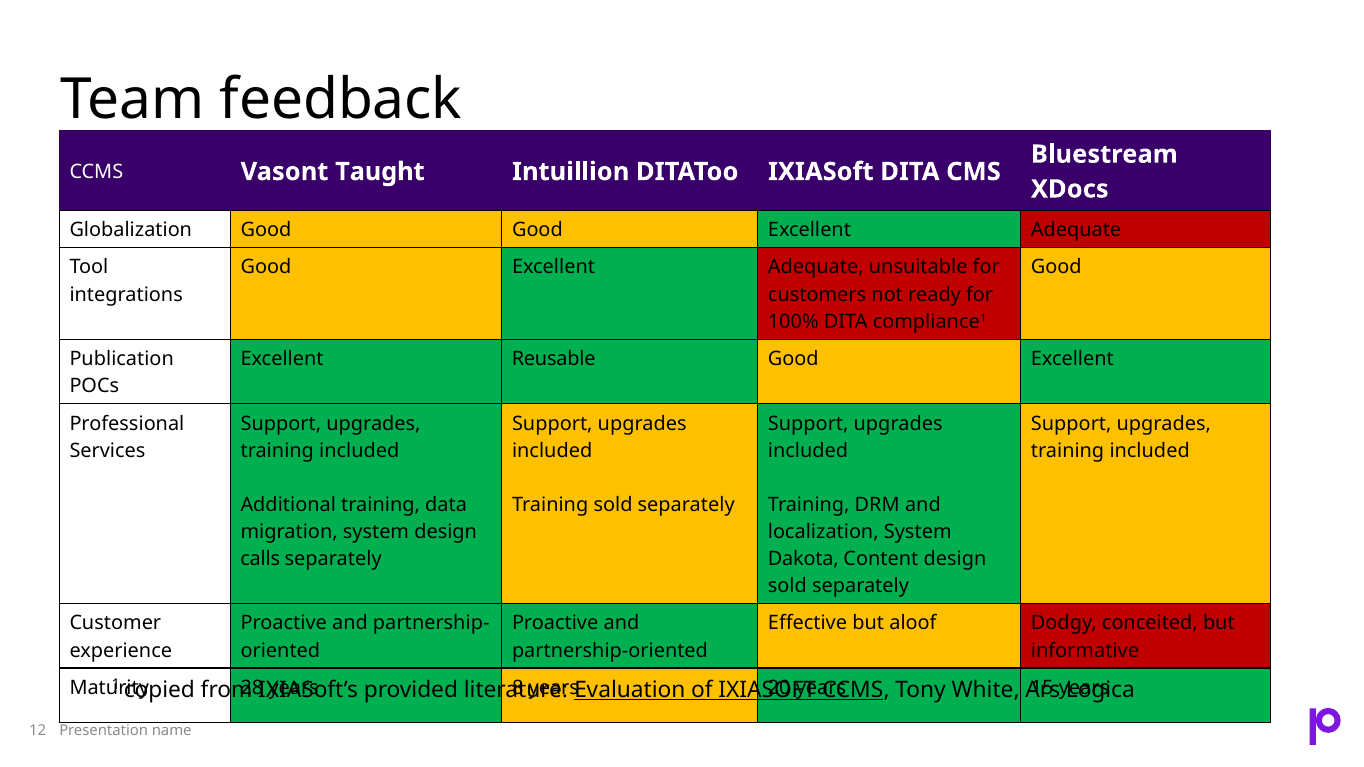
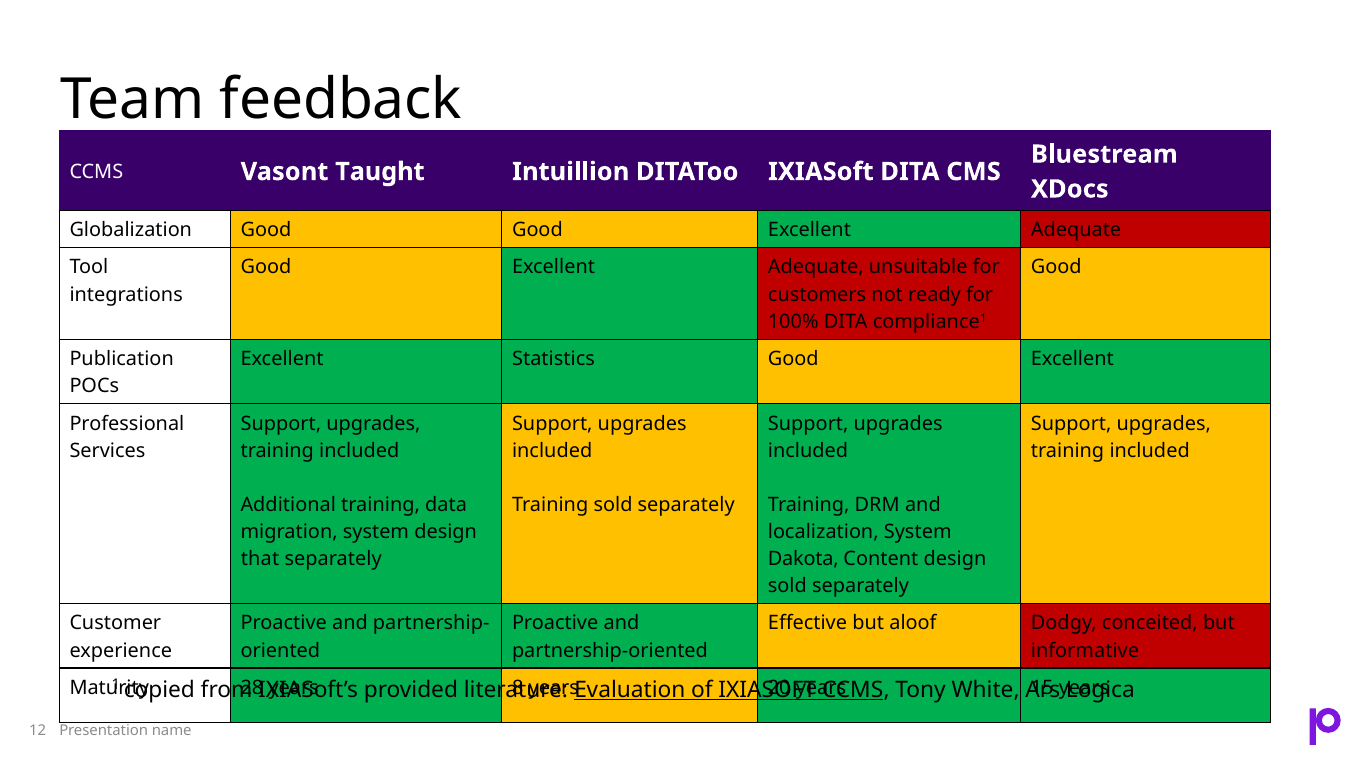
Reusable: Reusable -> Statistics (554, 359)
calls: calls -> that (260, 559)
